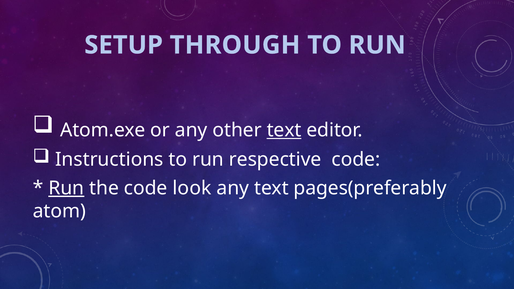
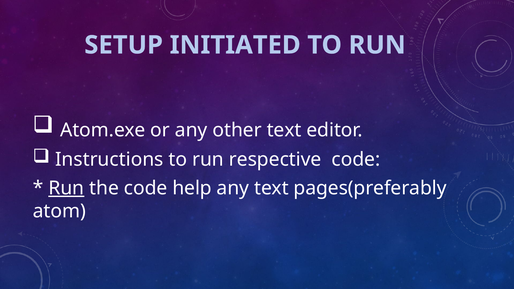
THROUGH: THROUGH -> INITIATED (235, 45)
text underline: present -> none (284, 130)
look: look -> help (192, 188)
